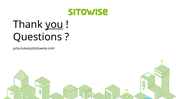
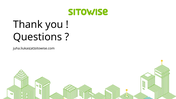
you underline: present -> none (54, 25)
